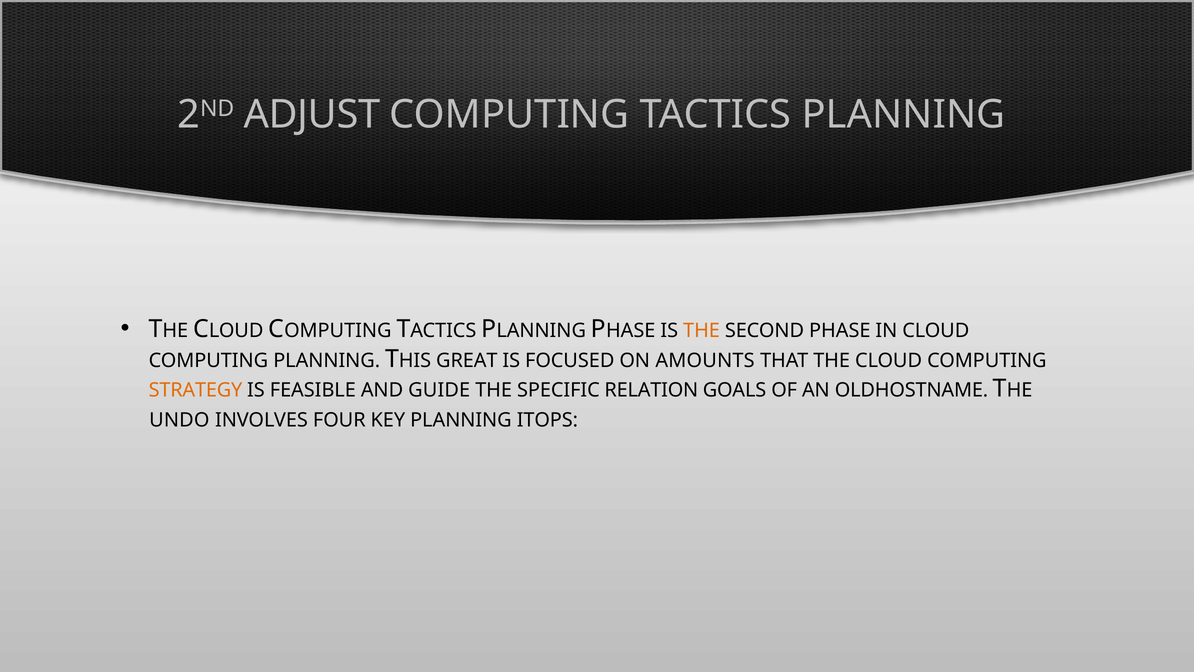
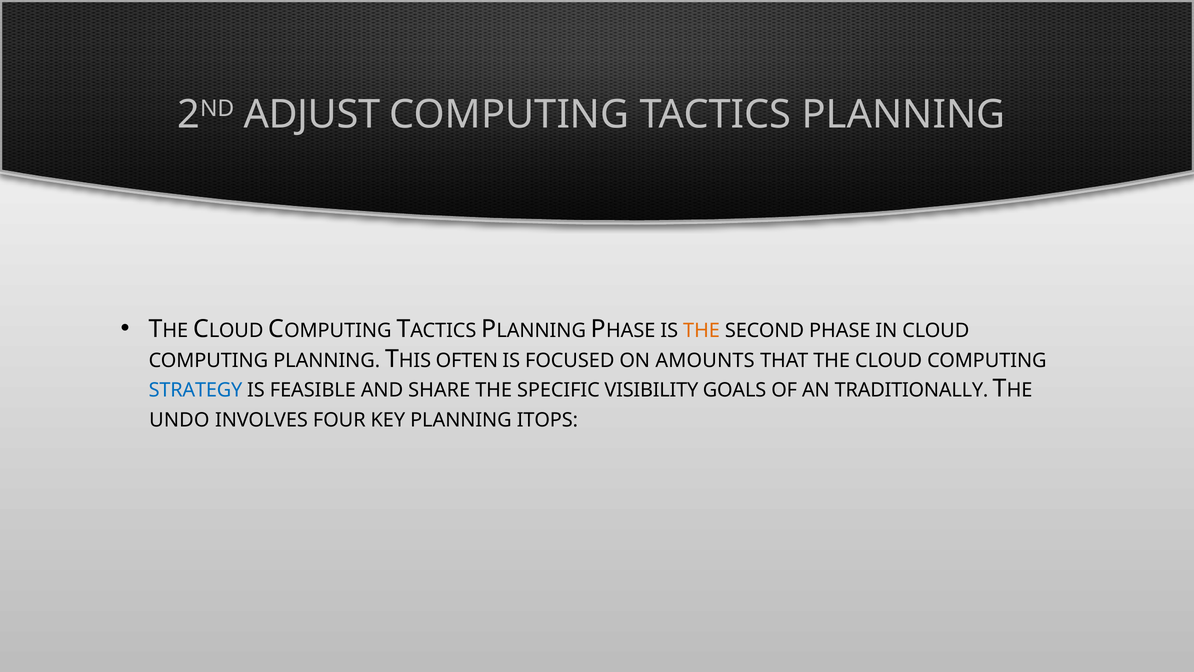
GREAT: GREAT -> OFTEN (467, 360)
STRATEGY colour: orange -> blue (196, 390)
GUIDE: GUIDE -> SHARE (439, 390)
RELATION: RELATION -> VISIBILITY (651, 390)
OLDHOSTNAME: OLDHOSTNAME -> TRADITIONALLY (912, 390)
